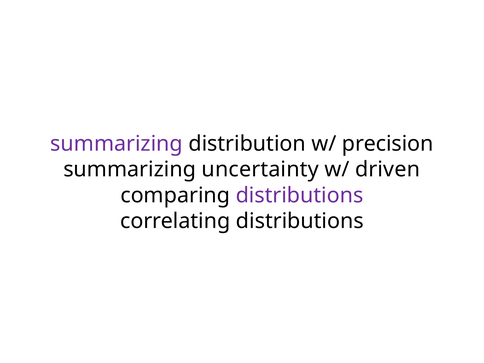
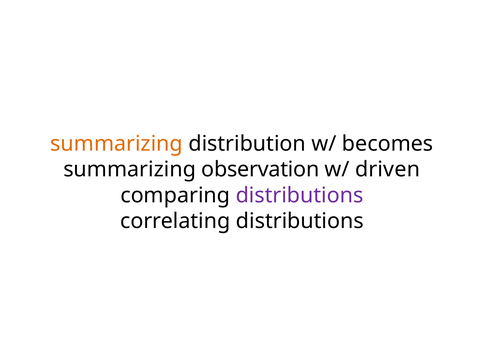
summarizing colour: purple -> orange (117, 144)
precision: precision -> becomes (388, 144)
uncertainty: uncertainty -> observation (260, 169)
